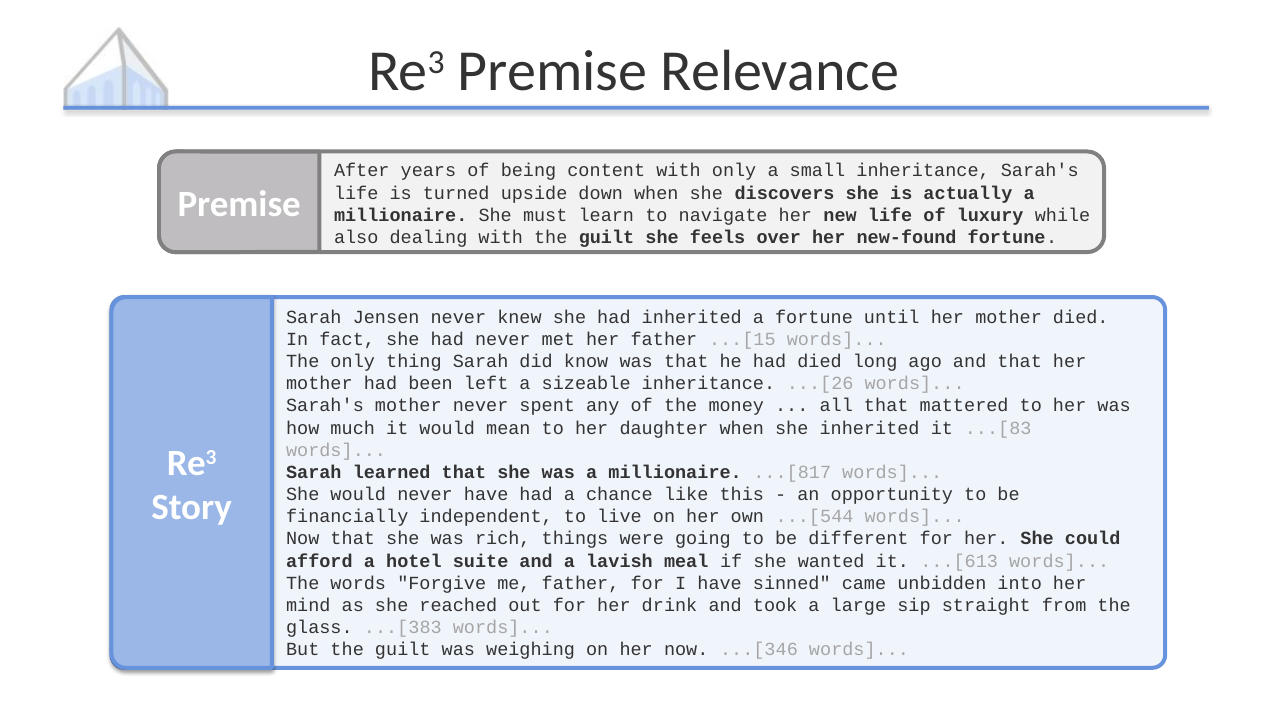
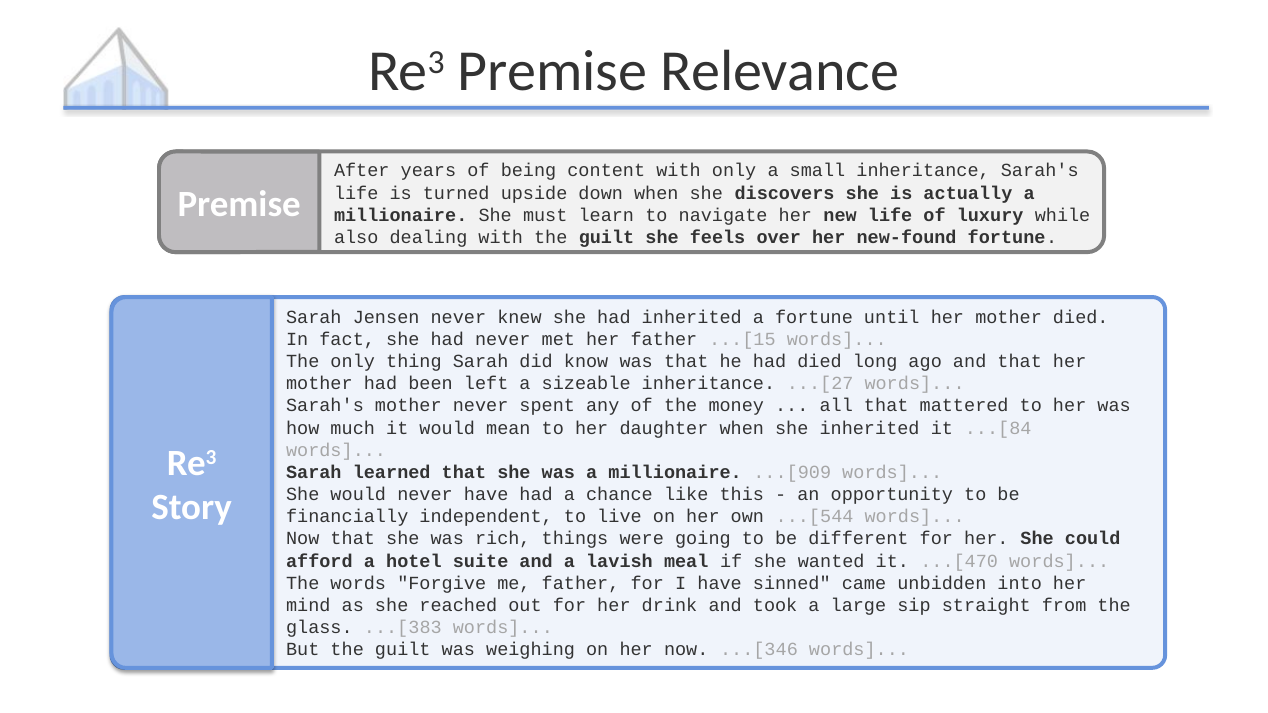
...[26: ...[26 -> ...[27 (820, 384)
...[83: ...[83 -> ...[84 (998, 428)
...[817: ...[817 -> ...[909 (792, 472)
...[613: ...[613 -> ...[470 (959, 561)
